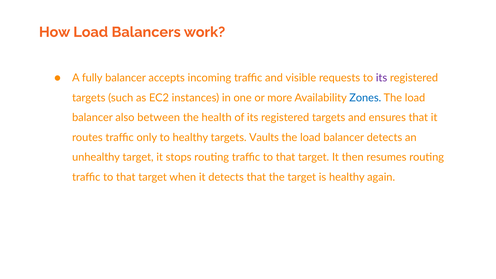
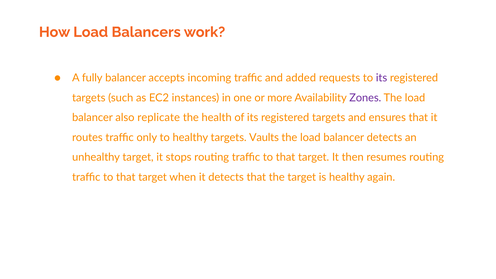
visible: visible -> added (301, 78)
Zones colour: blue -> purple (365, 98)
between: between -> replicate (159, 118)
